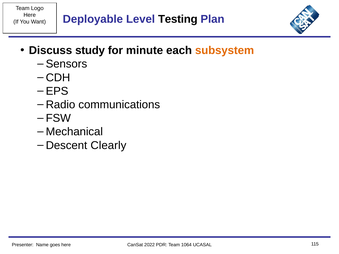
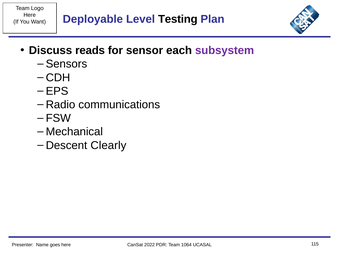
study: study -> reads (90, 51)
minute: minute -> sensor (145, 51)
subsystem colour: orange -> purple (225, 51)
